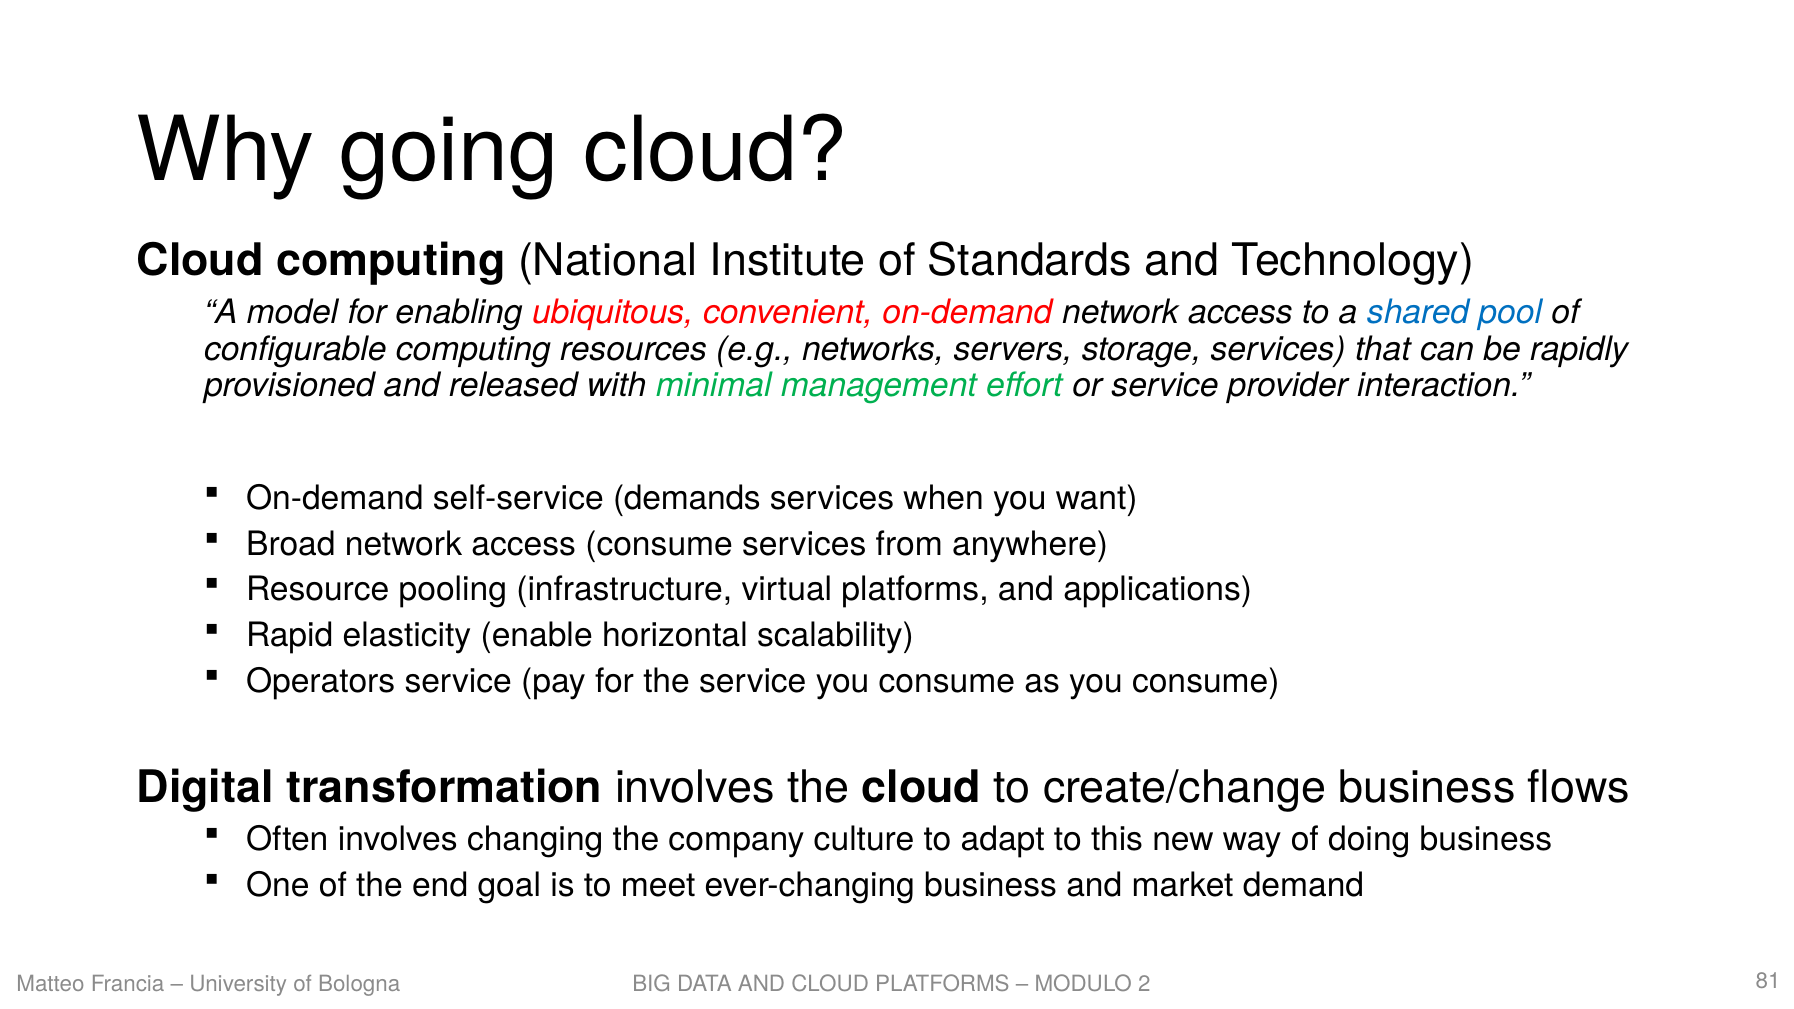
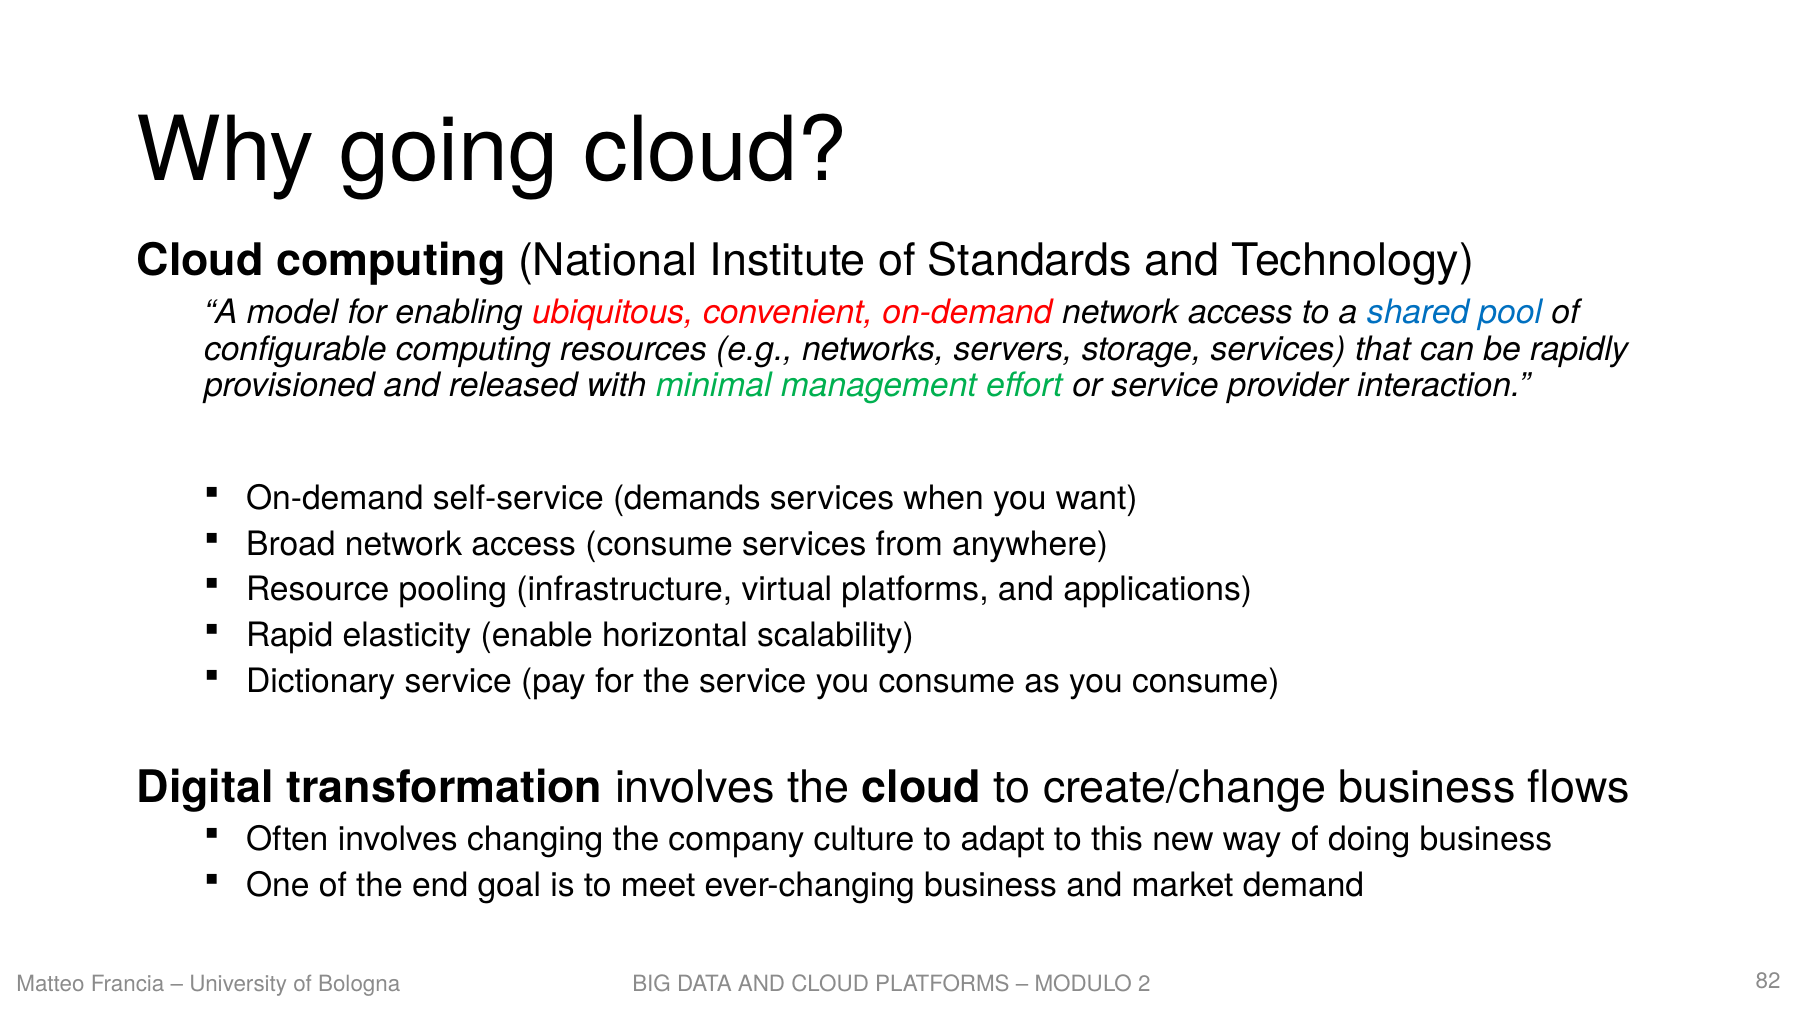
Operators: Operators -> Dictionary (321, 681)
81: 81 -> 82 (1768, 981)
